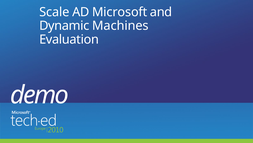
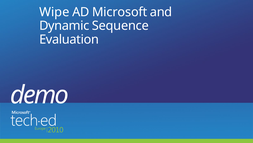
Scale: Scale -> Wipe (54, 12)
Machines: Machines -> Sequence (120, 26)
